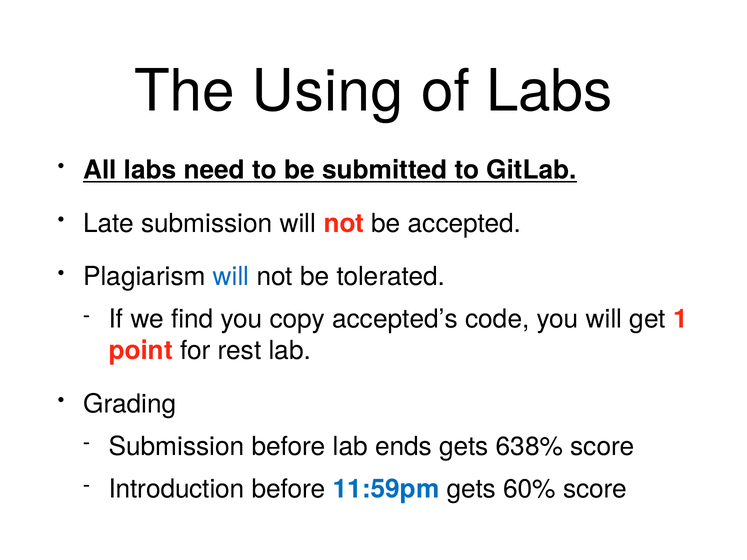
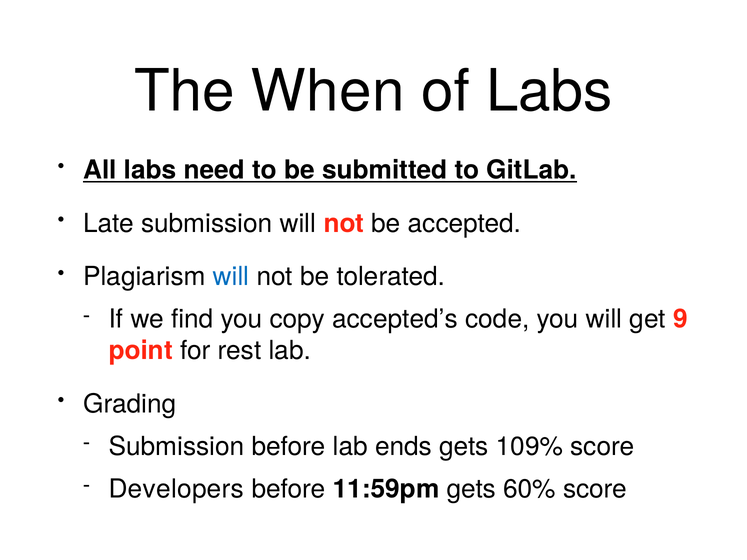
Using: Using -> When (328, 92)
1: 1 -> 9 (681, 319)
638%: 638% -> 109% (529, 447)
Introduction: Introduction -> Developers (176, 489)
11:59pm colour: blue -> black (386, 489)
